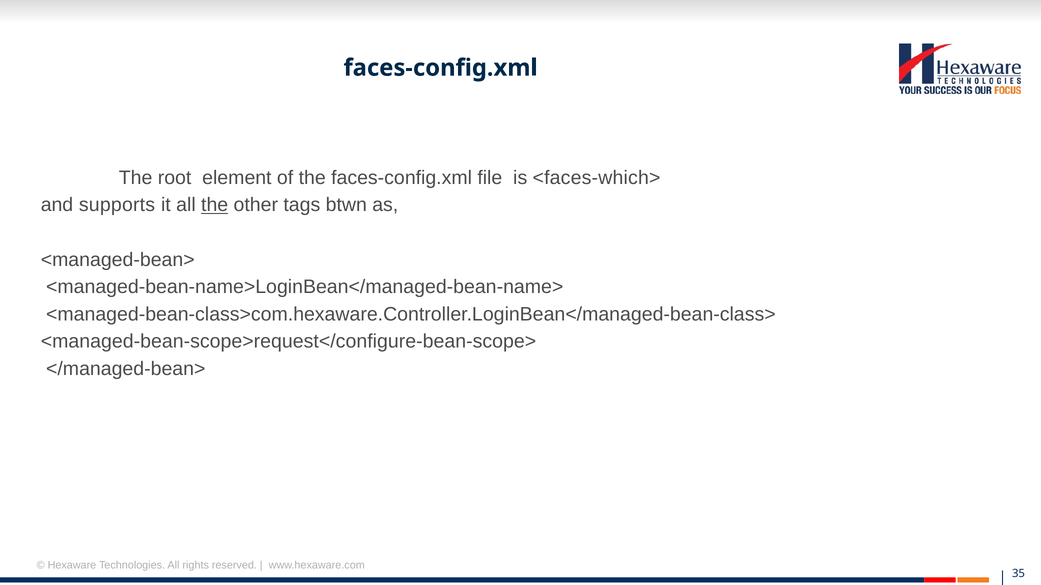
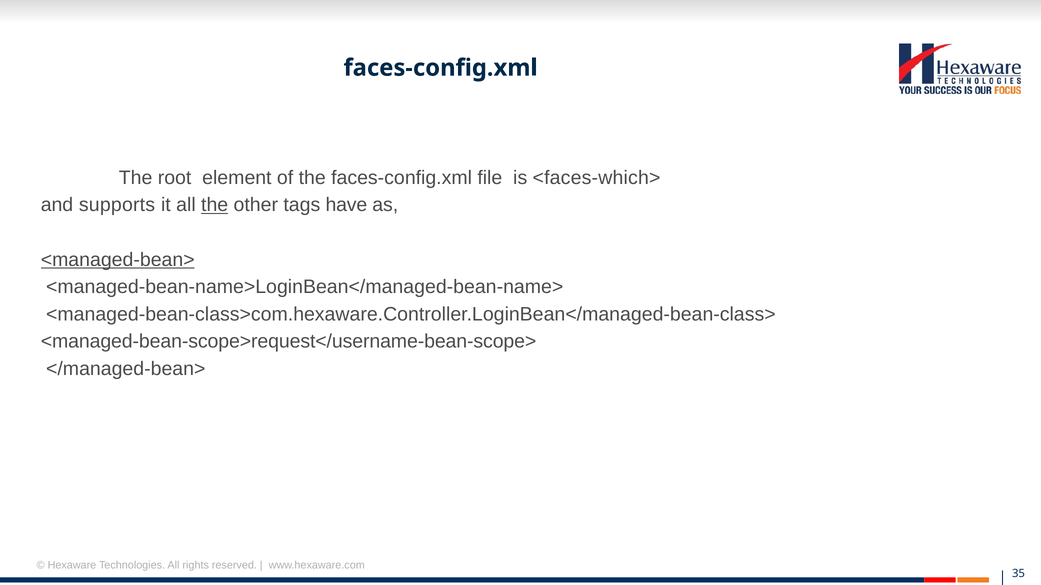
btwn: btwn -> have (346, 205)
<managed-bean> underline: none -> present (118, 260)
<managed-bean-scope>request</configure-bean-scope>: <managed-bean-scope>request</configure-bean-scope> -> <managed-bean-scope>request</username-bean-scope> (289, 342)
